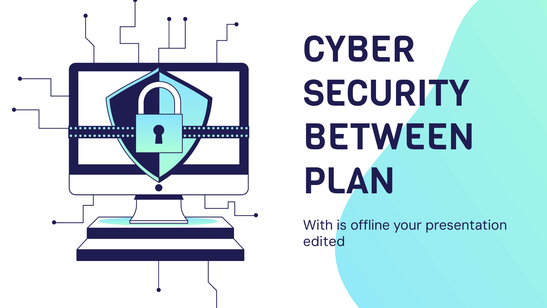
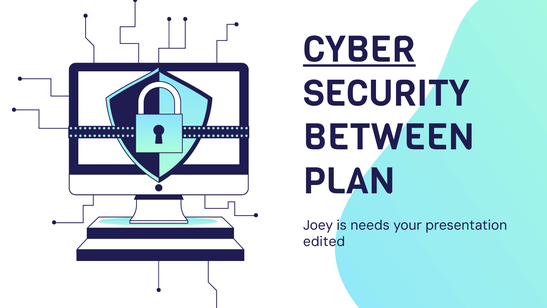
CYBER underline: none -> present (359, 50)
With: With -> Joey (318, 225)
offline: offline -> needs (370, 225)
